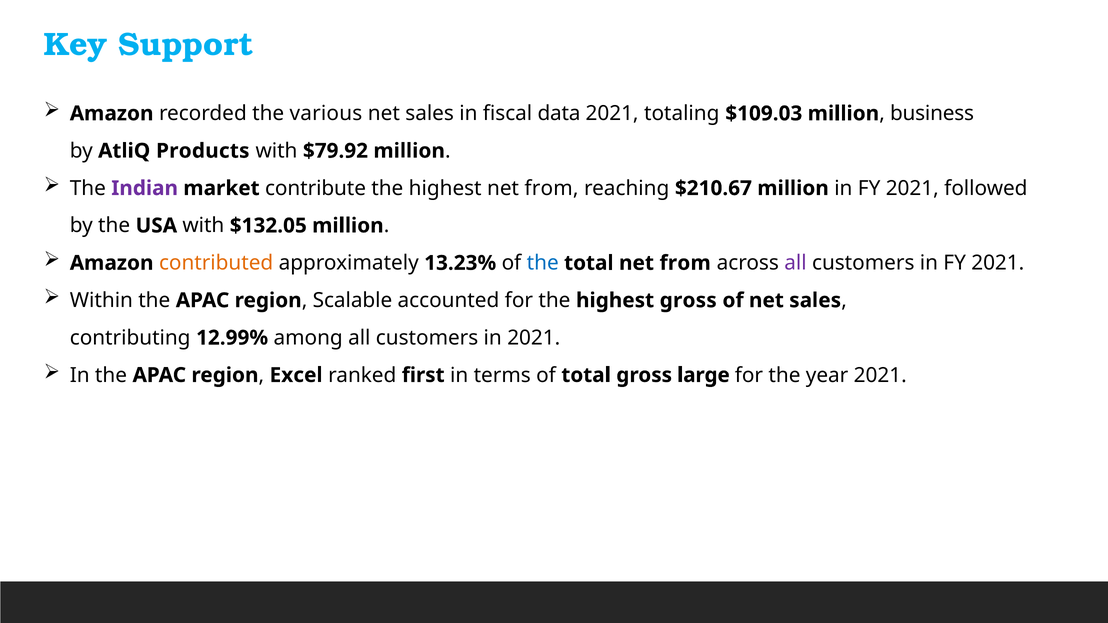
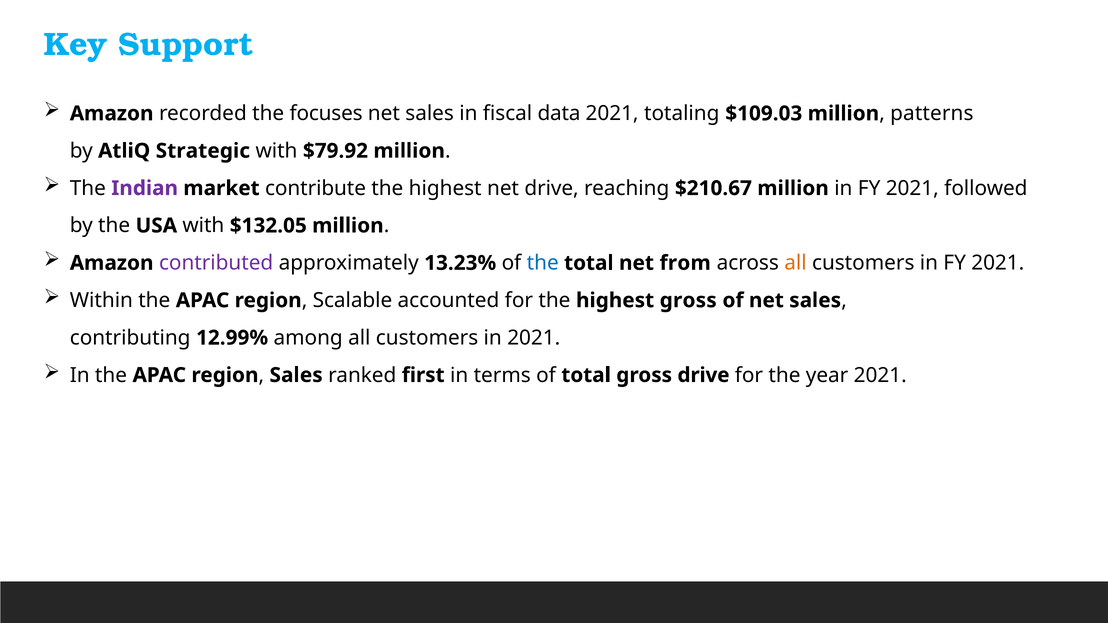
various: various -> focuses (326, 114)
business: business -> patterns (932, 114)
Products: Products -> Strategic (203, 151)
highest net from: from -> drive (552, 188)
contributed colour: orange -> purple (216, 263)
all colour: purple -> orange (795, 263)
Excel: Excel -> Sales (296, 375)
gross large: large -> drive (703, 375)
